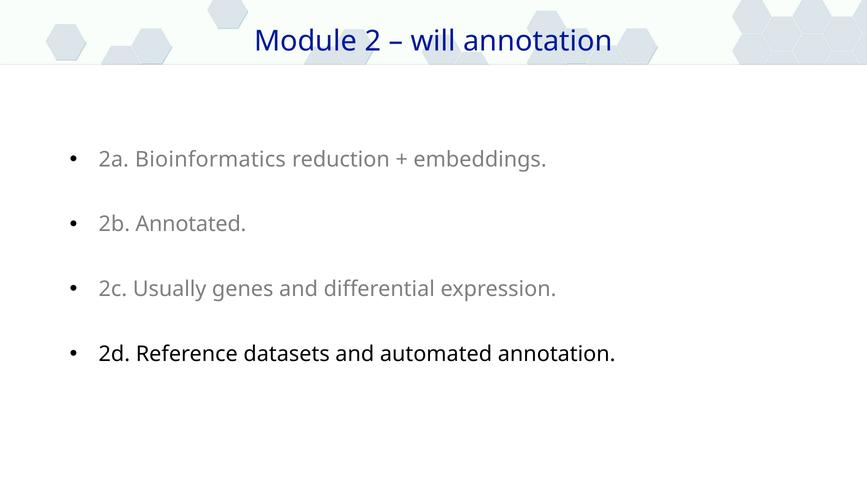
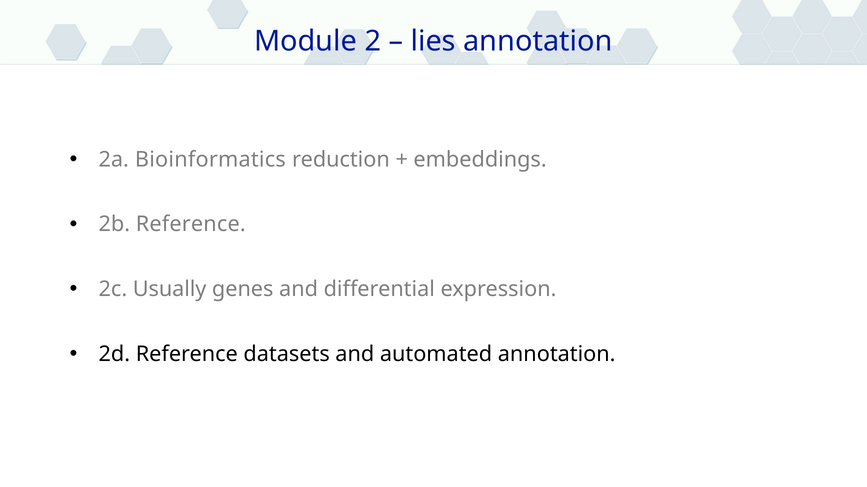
will: will -> lies (433, 41)
2b Annotated: Annotated -> Reference (191, 225)
